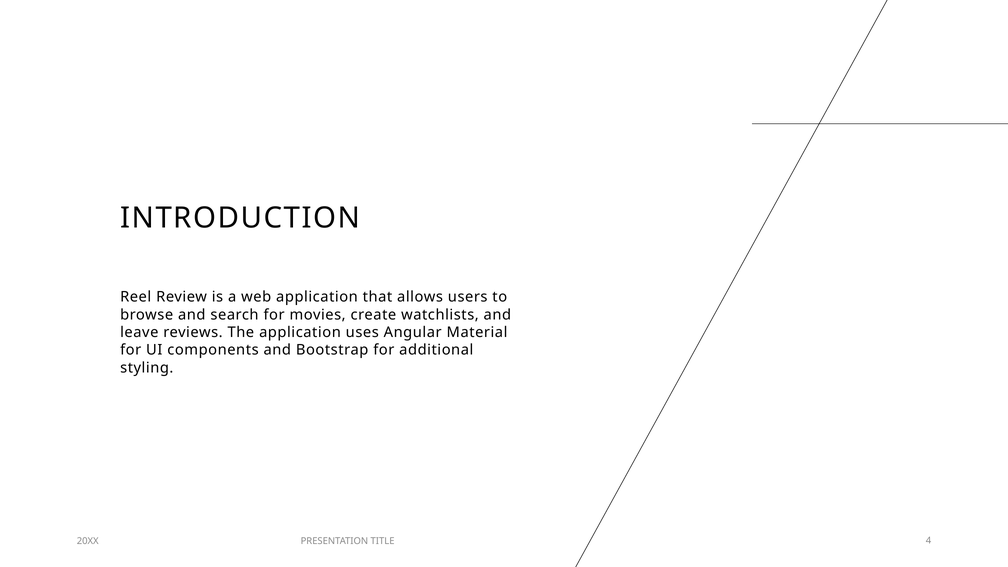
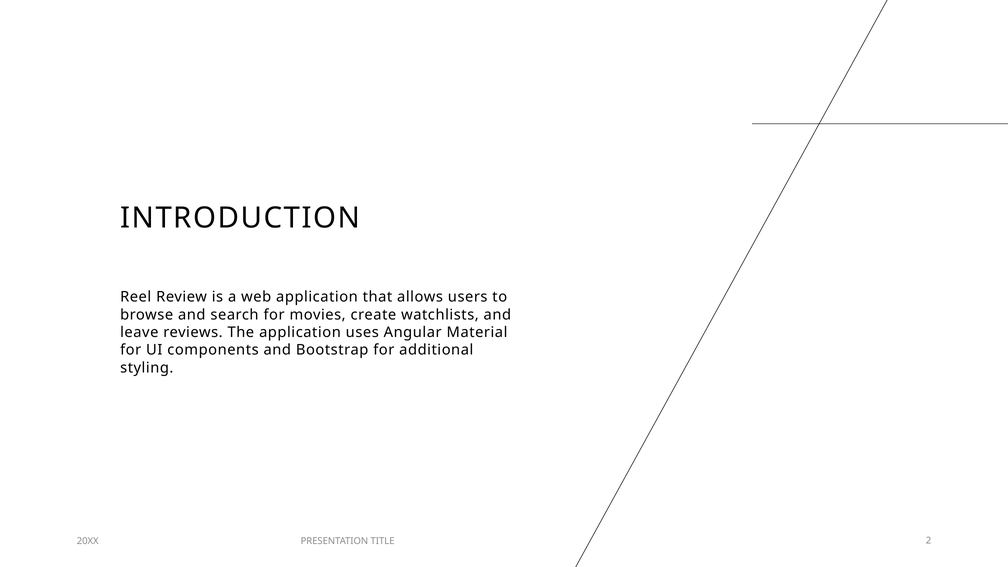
4: 4 -> 2 (929, 541)
